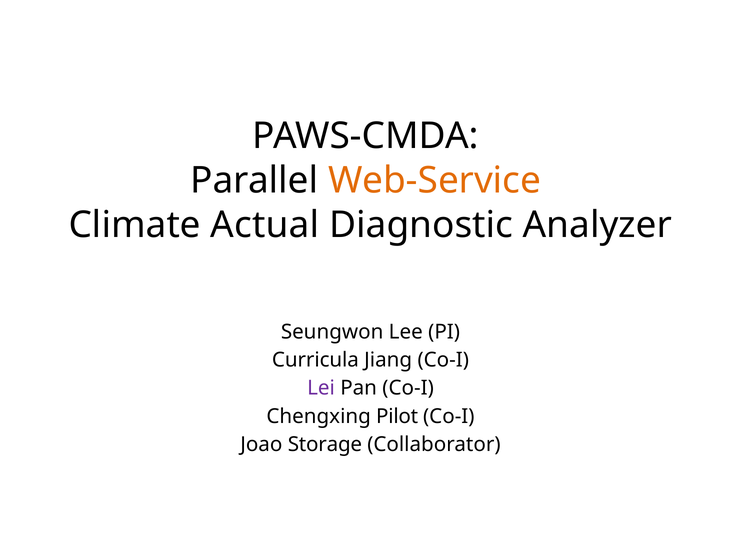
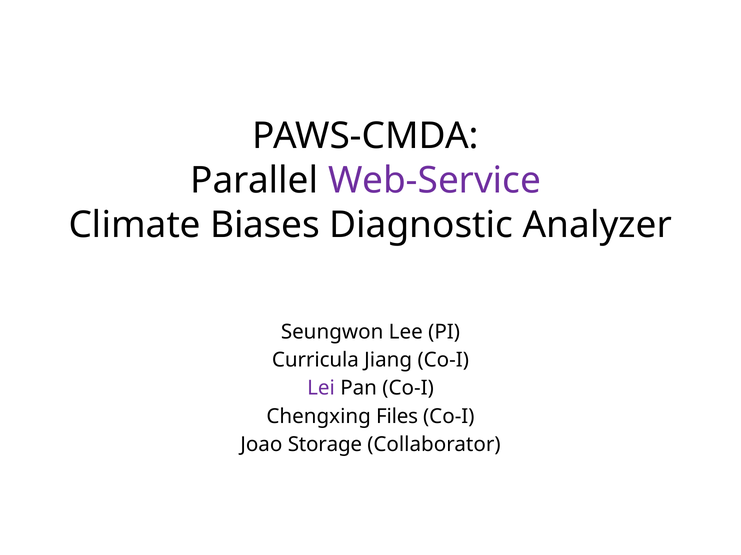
Web-Service colour: orange -> purple (434, 181)
Actual: Actual -> Biases (265, 225)
Pilot: Pilot -> Files (397, 417)
